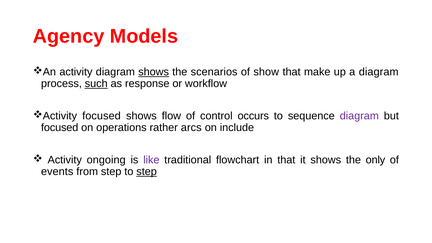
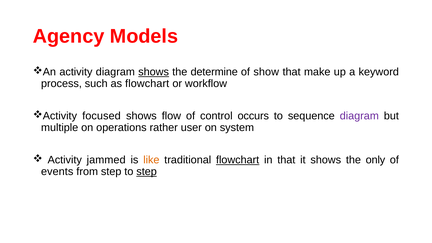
scenarios: scenarios -> determine (214, 72)
a diagram: diagram -> keyword (379, 72)
such underline: present -> none (96, 84)
as response: response -> flowchart (147, 84)
focused: focused -> multiple (60, 128)
arcs: arcs -> user (191, 128)
include: include -> system (237, 128)
ongoing: ongoing -> jammed (106, 160)
like colour: purple -> orange (151, 160)
flowchart underline: none -> present (238, 160)
